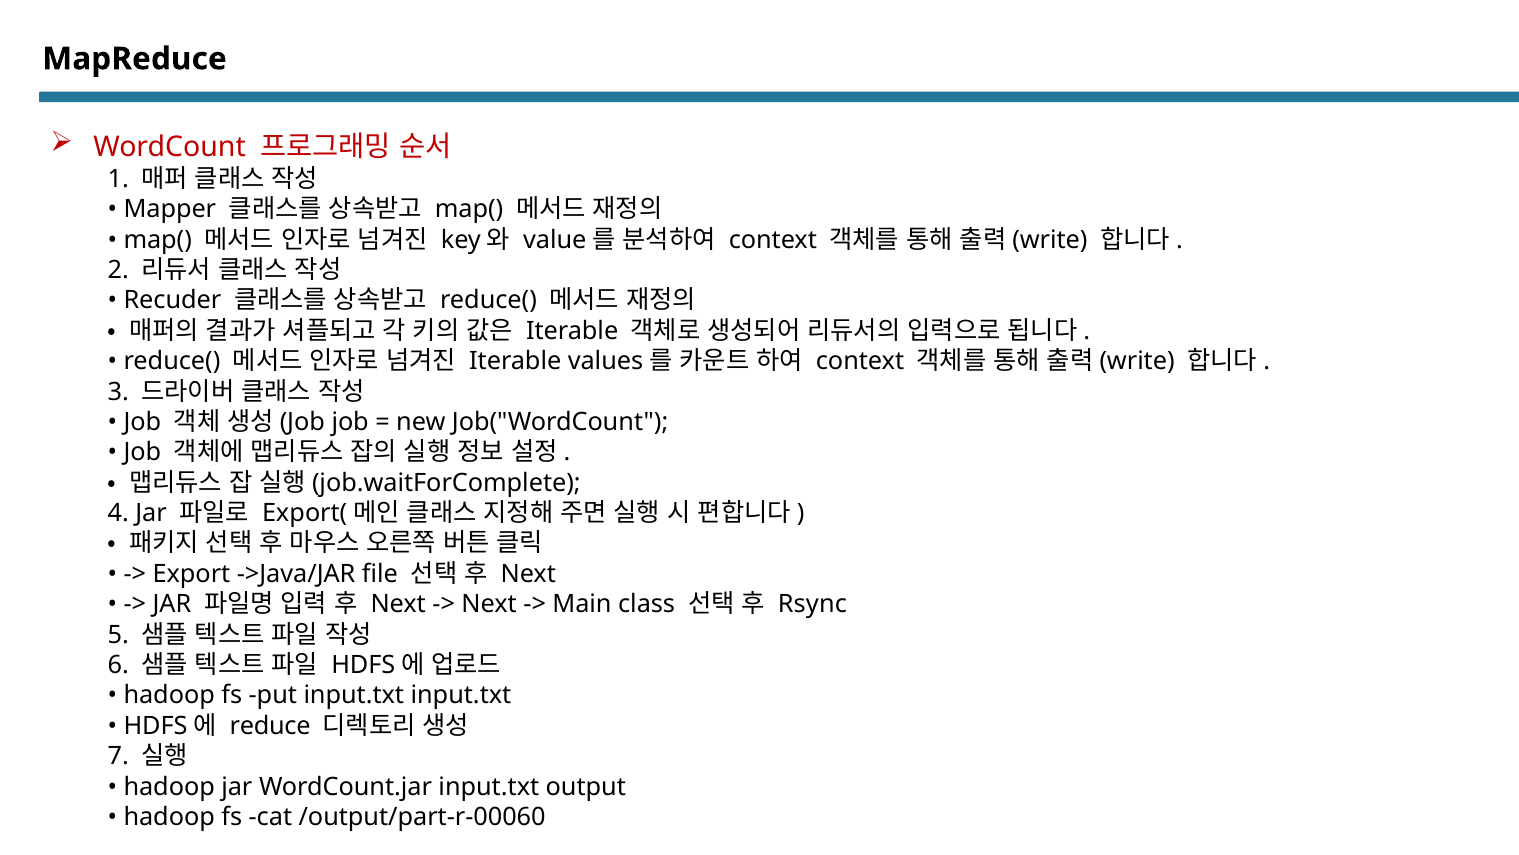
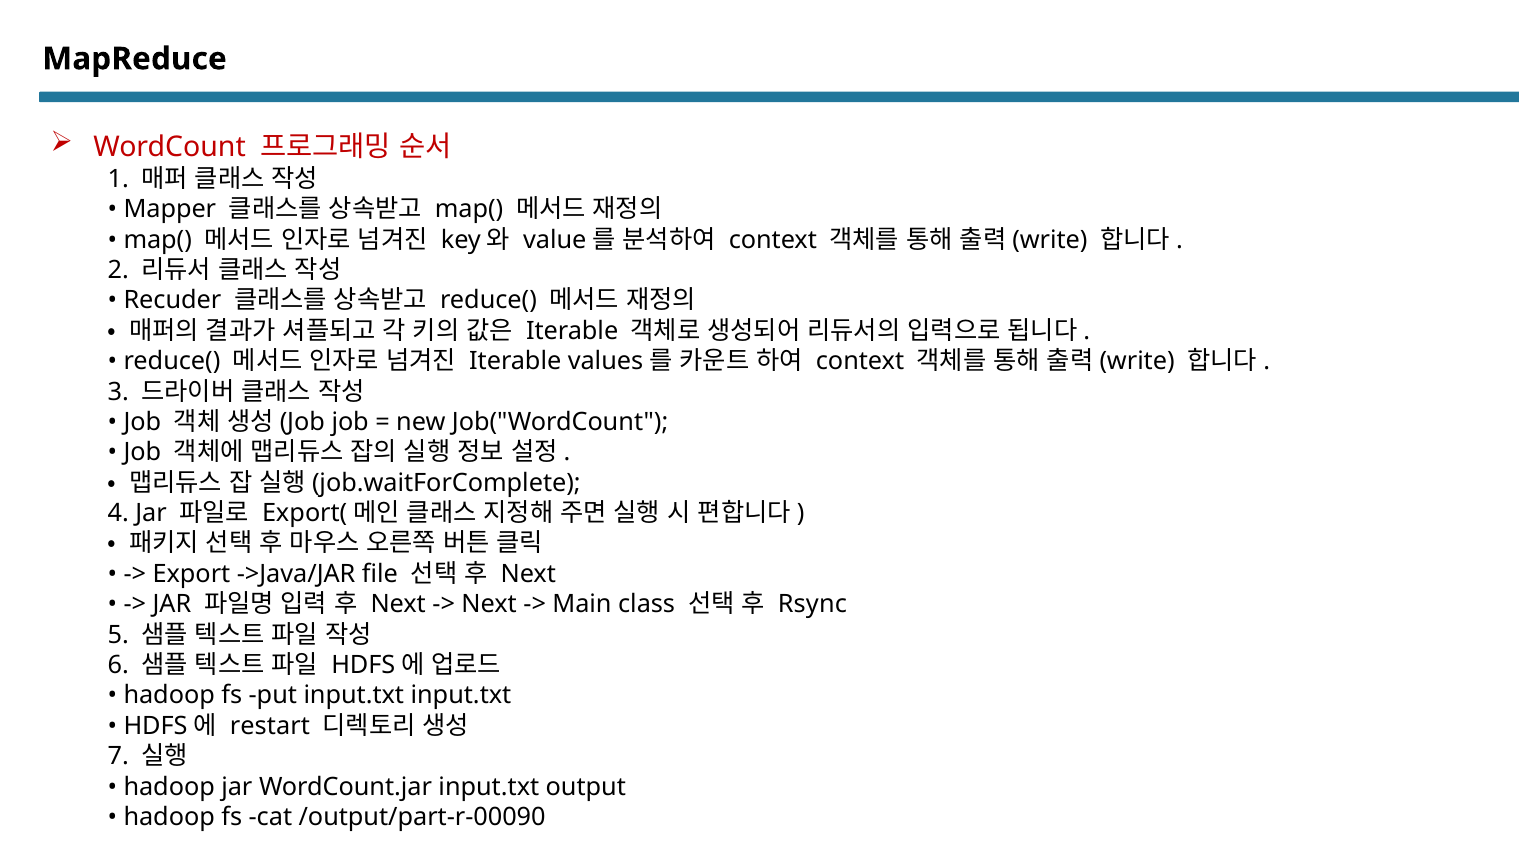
reduce: reduce -> restart (270, 725)
/output/part-r-00060: /output/part-r-00060 -> /output/part-r-00090 (422, 817)
